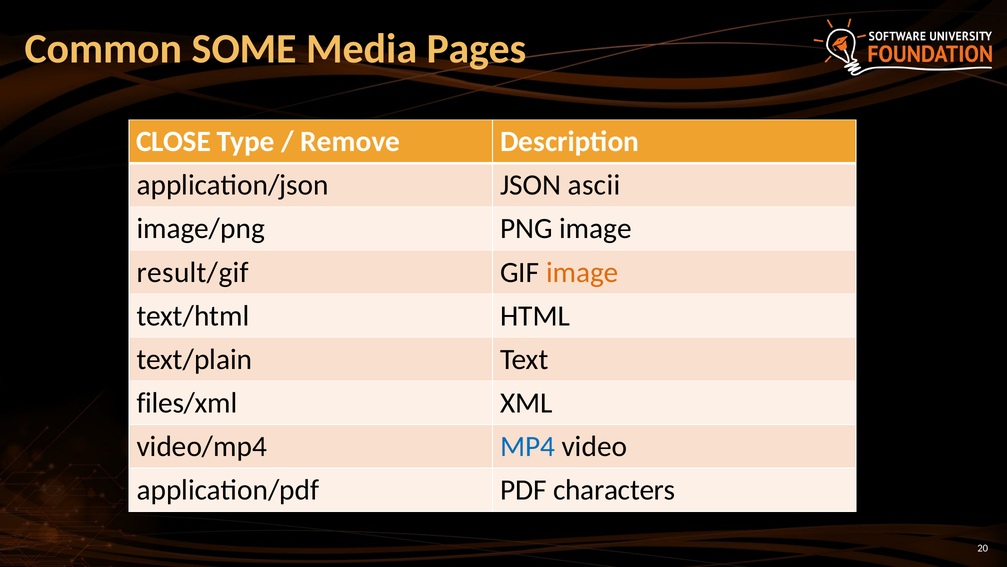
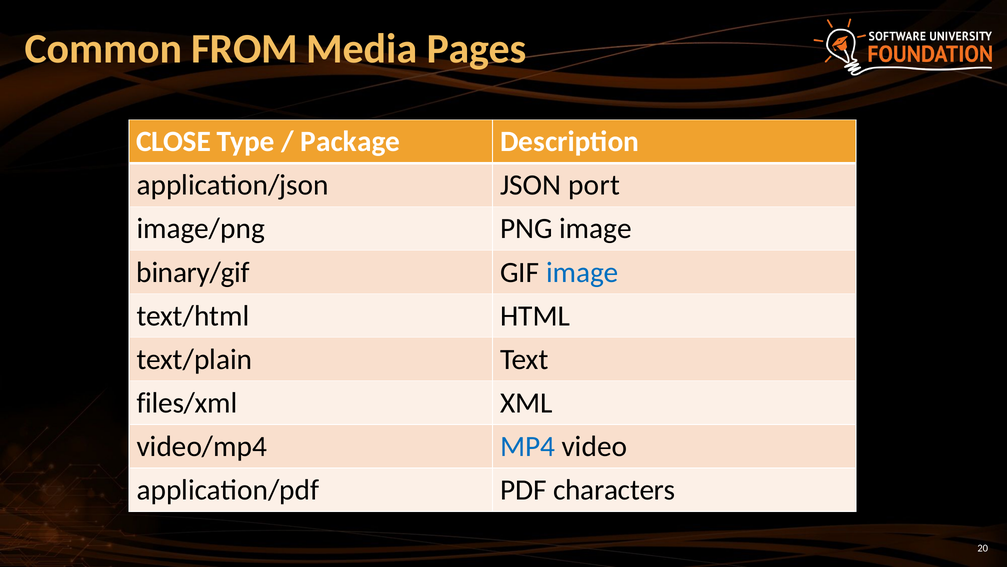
SOME: SOME -> FROM (244, 49)
Remove: Remove -> Package (350, 142)
ascii: ascii -> port (594, 185)
result/gif: result/gif -> binary/gif (193, 272)
image colour: orange -> blue (582, 272)
